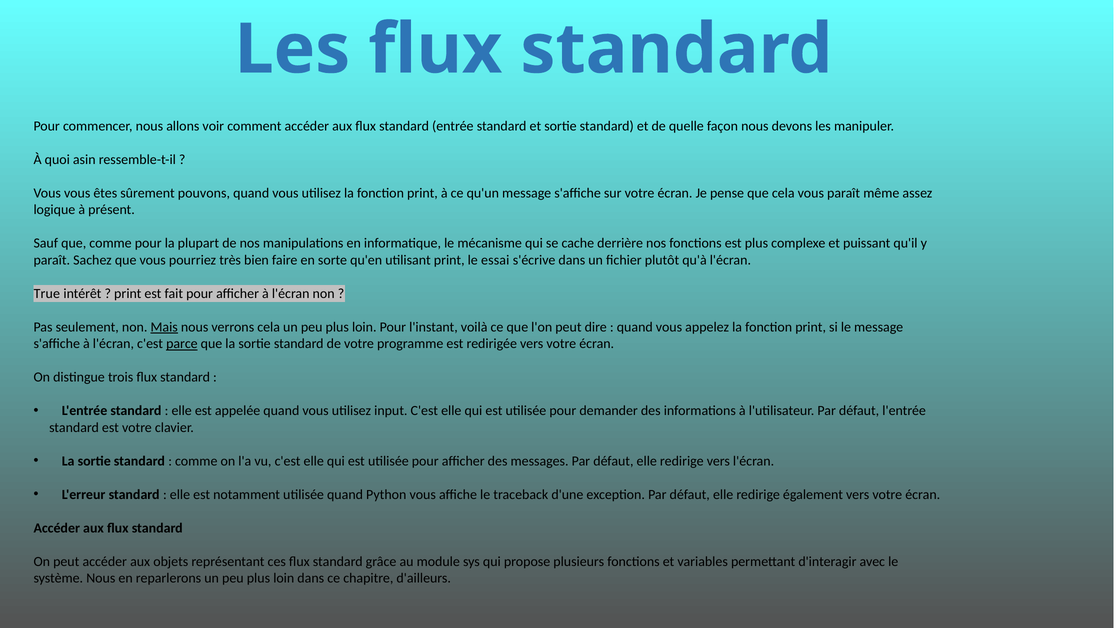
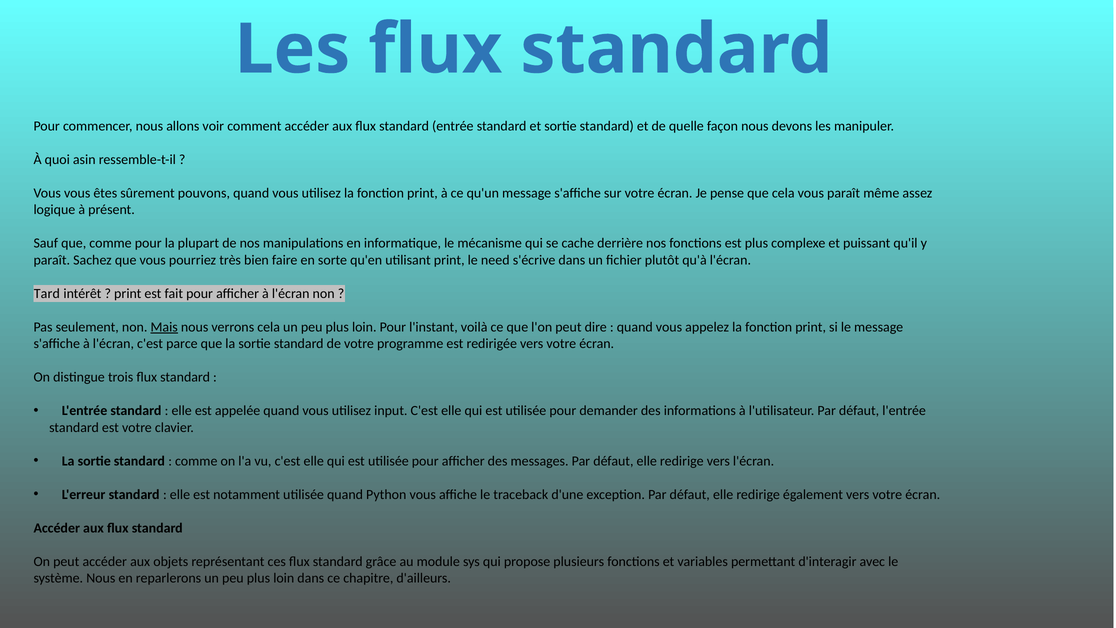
essai: essai -> need (495, 260)
True: True -> Tard (47, 293)
parce underline: present -> none (182, 344)
